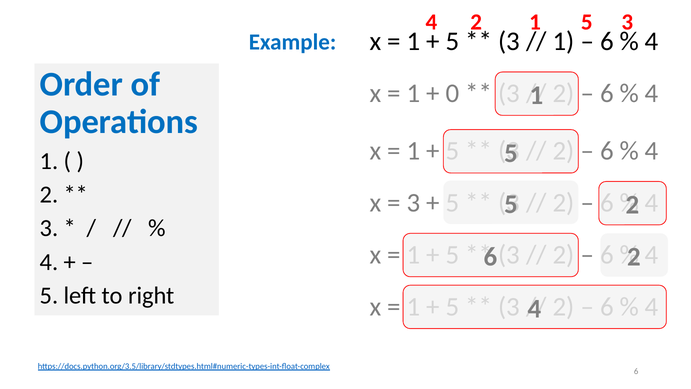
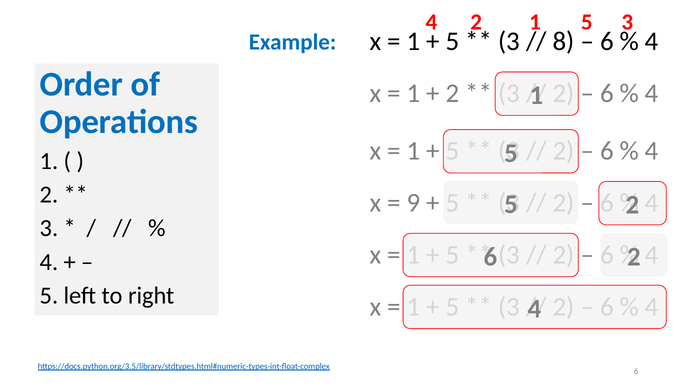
1: 1 -> 8 (564, 42)
0: 0 -> 2 (453, 93)
3: 3 -> 9 (414, 203)
